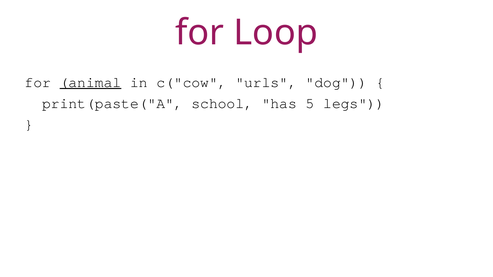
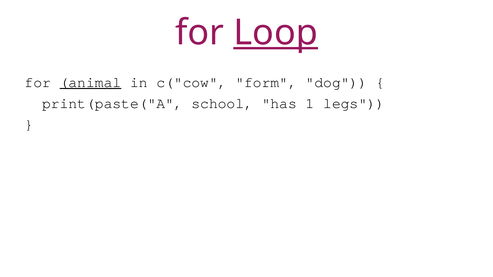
Loop underline: none -> present (276, 33)
urls: urls -> form (266, 82)
5: 5 -> 1 (310, 103)
